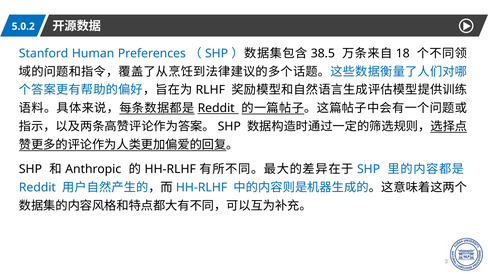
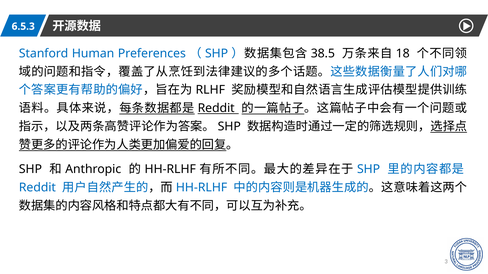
5.0.2: 5.0.2 -> 6.5.3 (23, 26)
